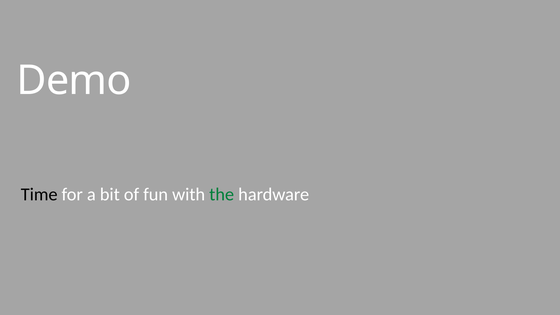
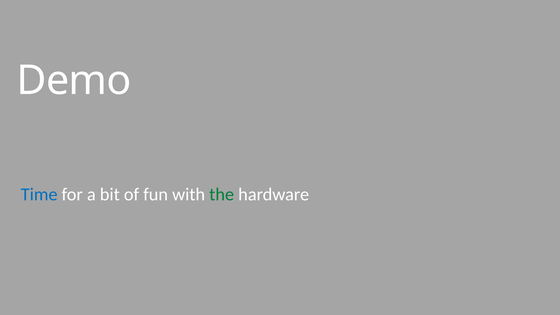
Time colour: black -> blue (39, 195)
